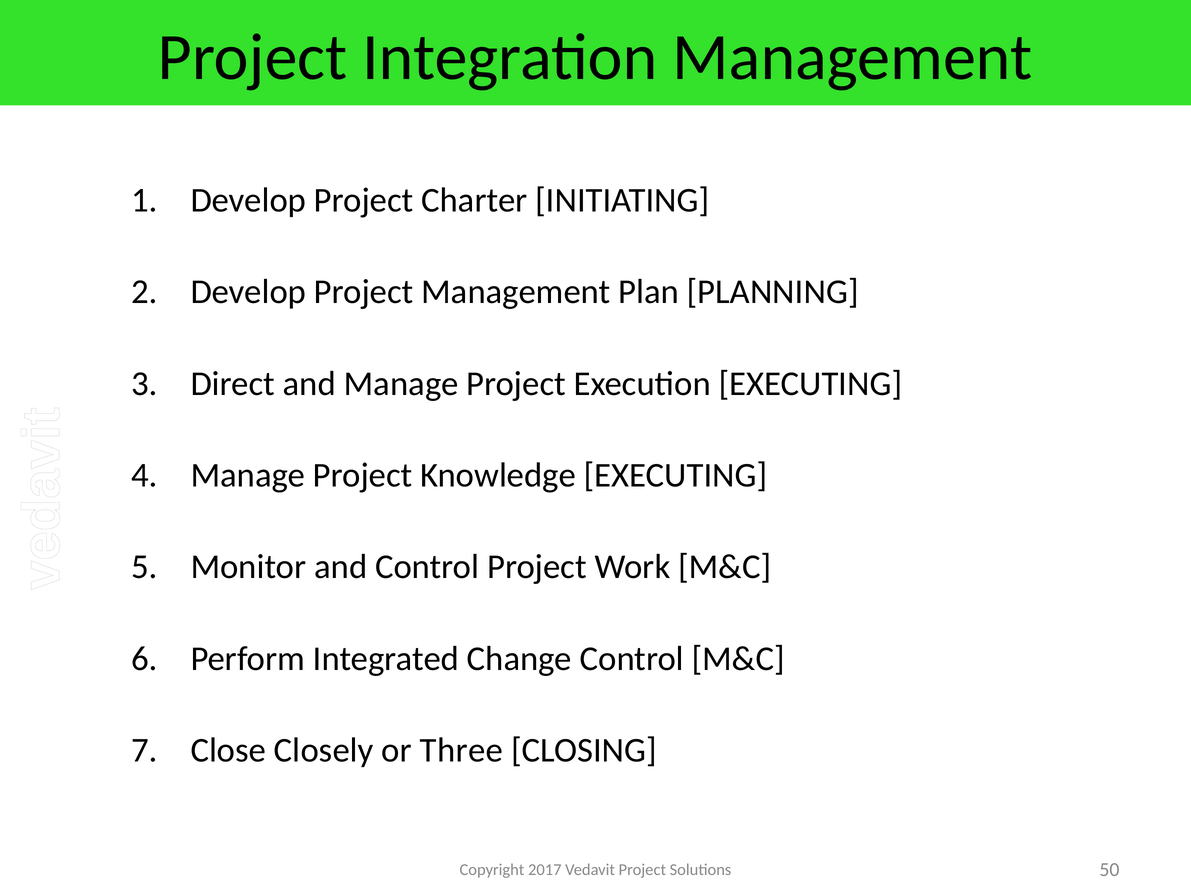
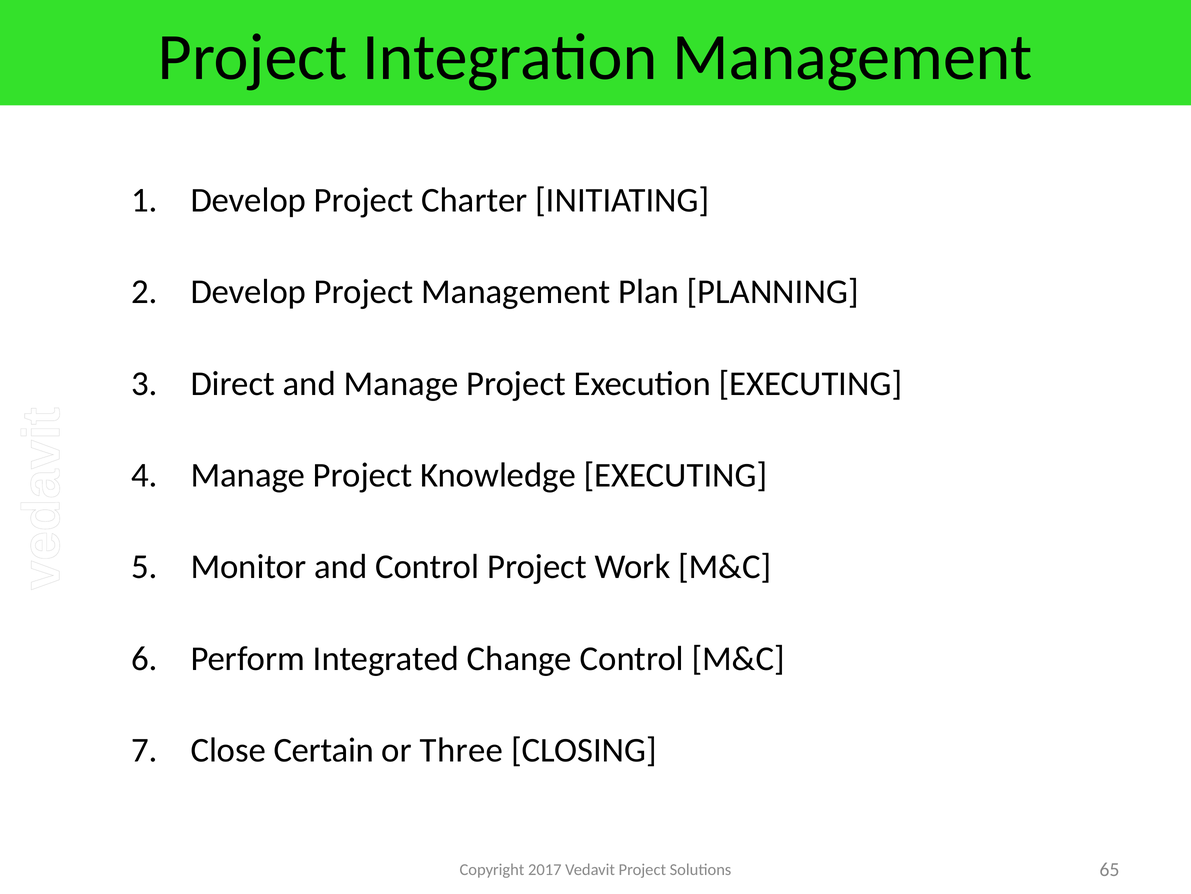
Closely: Closely -> Certain (324, 750)
50: 50 -> 65 (1109, 869)
